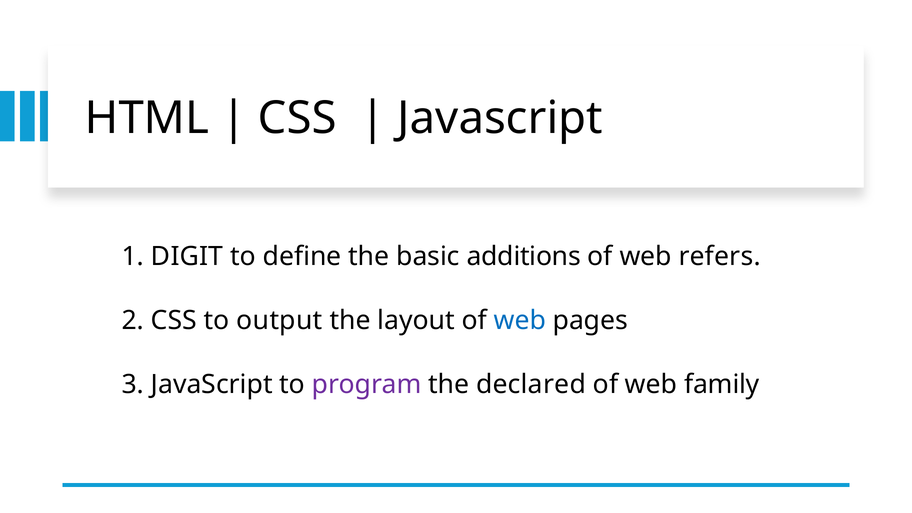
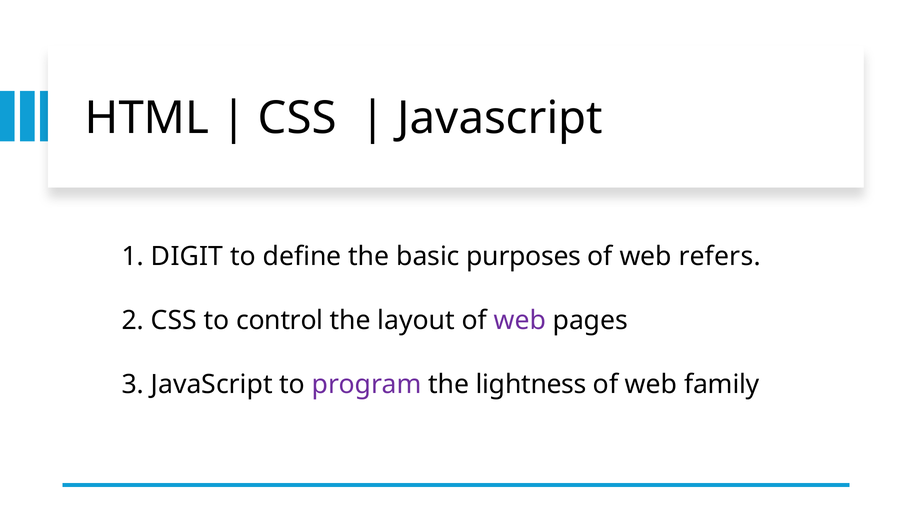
additions: additions -> purposes (524, 257)
output: output -> control (280, 321)
web colour: blue -> purple (520, 321)
declared: declared -> lightness (531, 384)
